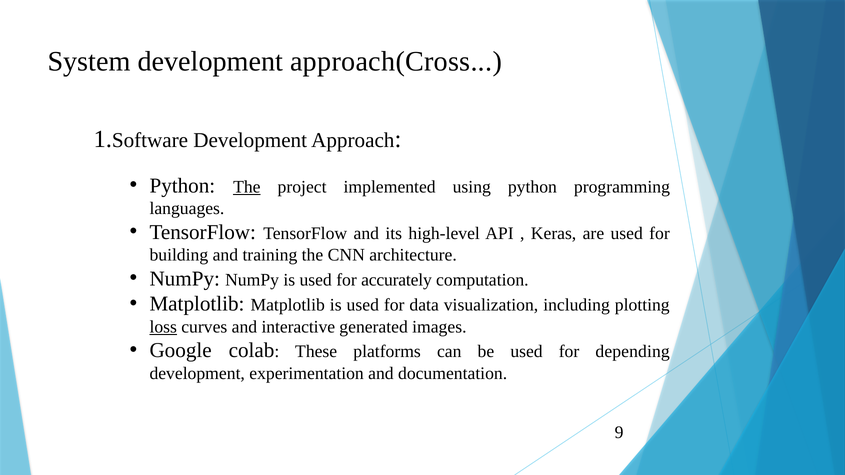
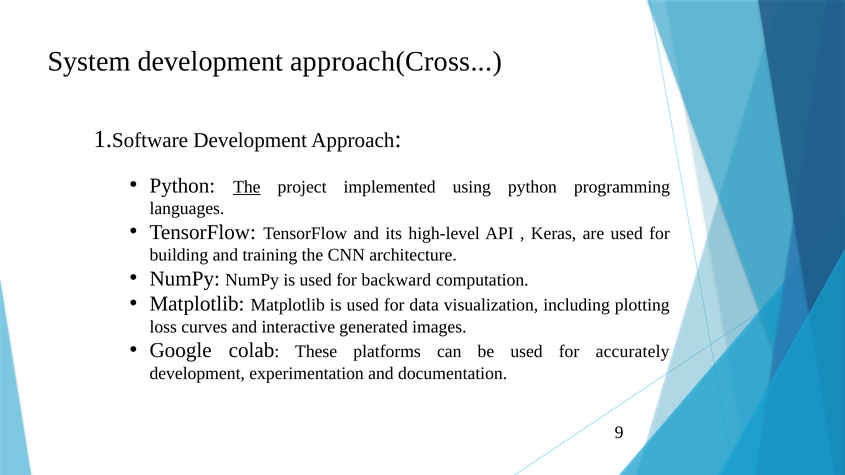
accurately: accurately -> backward (396, 280)
loss underline: present -> none (163, 327)
depending: depending -> accurately (633, 352)
